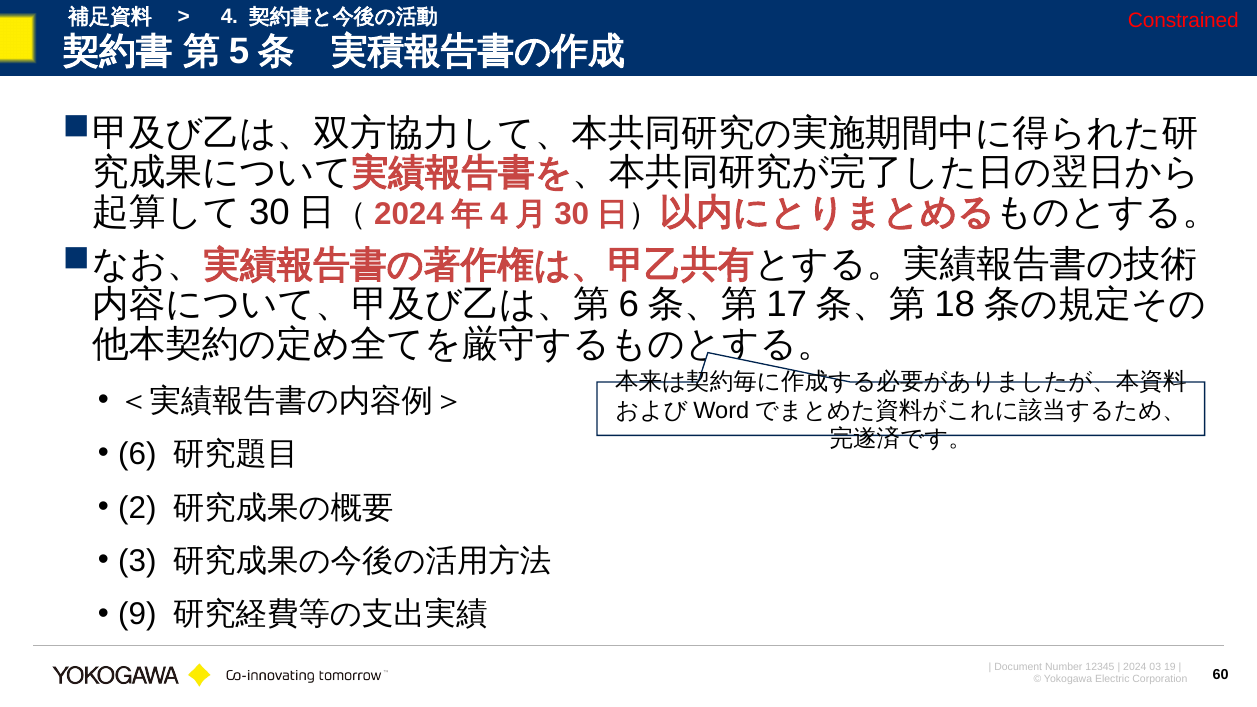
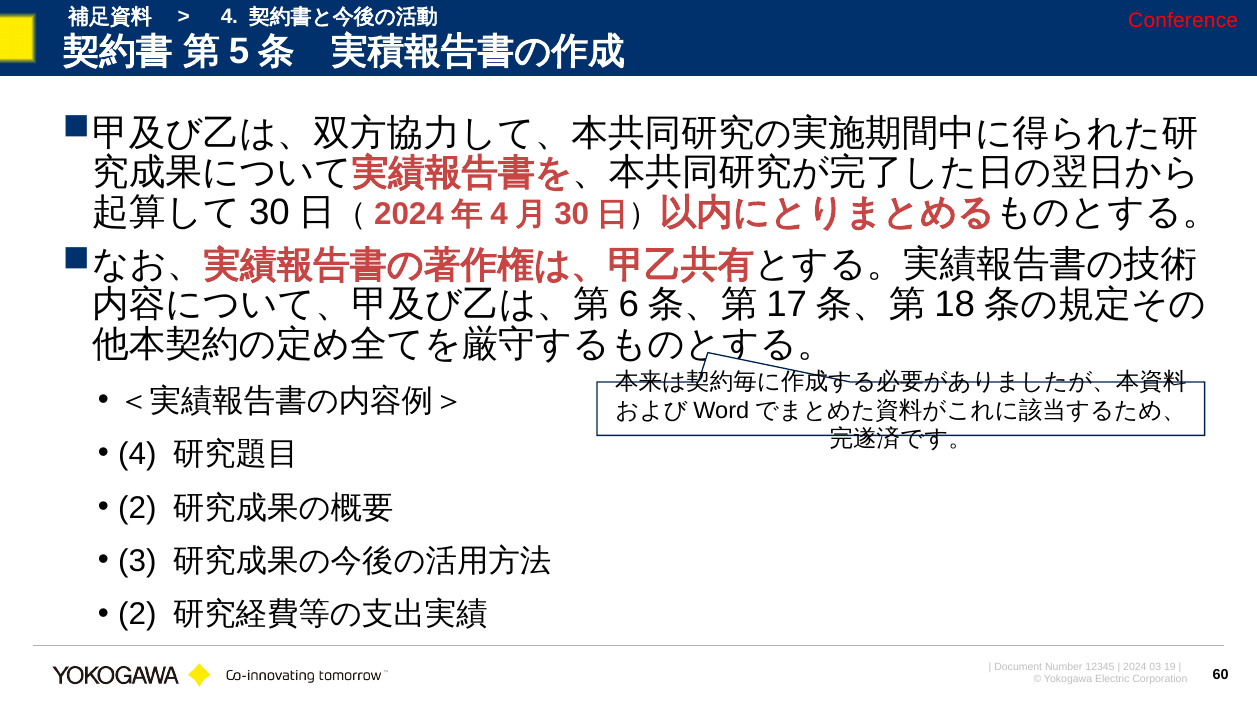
Constrained: Constrained -> Conference (1183, 20)
6: 6 -> 4 (137, 454)
9: 9 -> 2 (137, 615)
